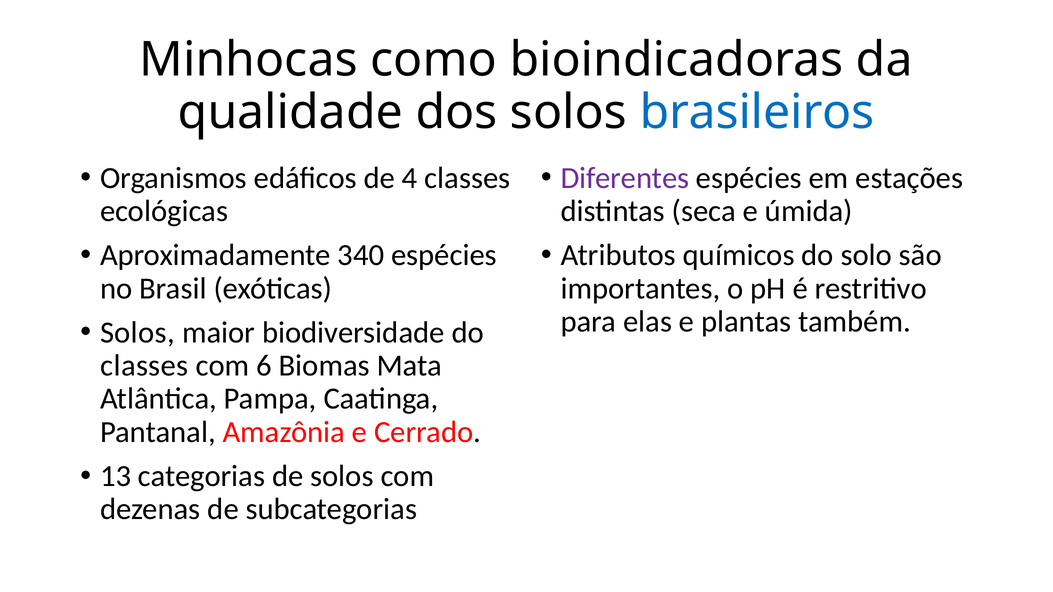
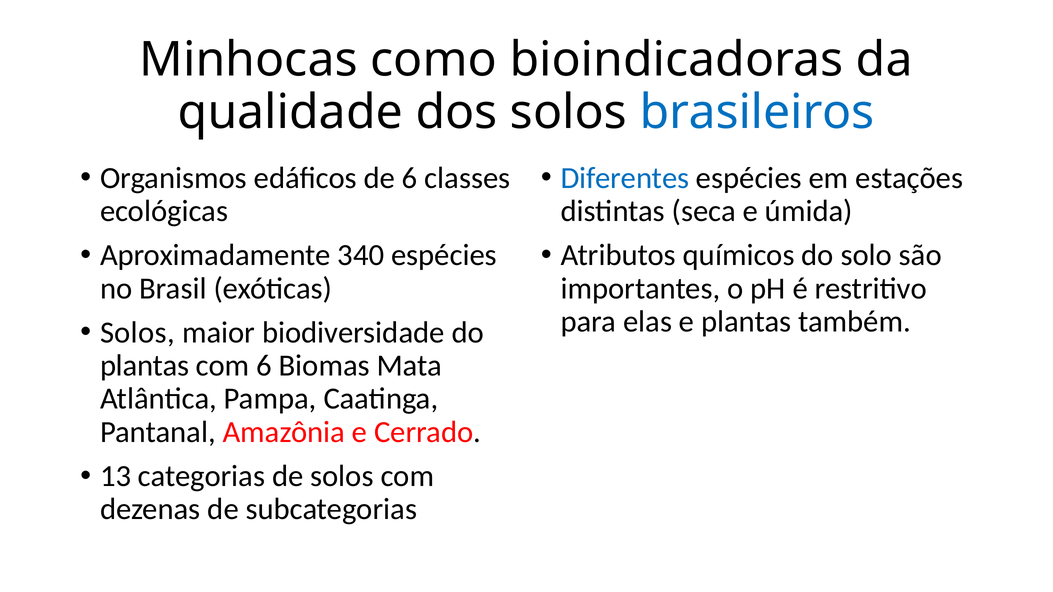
de 4: 4 -> 6 (410, 178)
Diferentes colour: purple -> blue (625, 178)
classes: classes -> plantas (145, 366)
